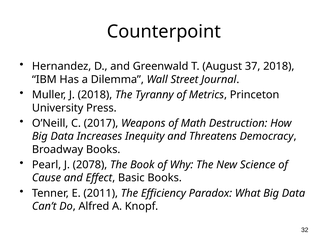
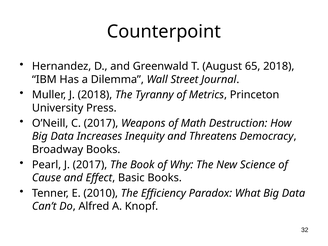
37: 37 -> 65 (253, 66)
J 2078: 2078 -> 2017 (90, 165)
2011: 2011 -> 2010 (101, 193)
